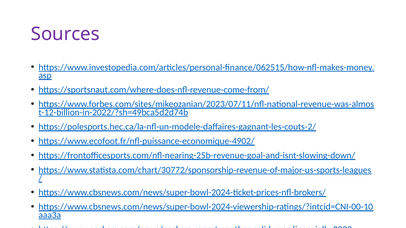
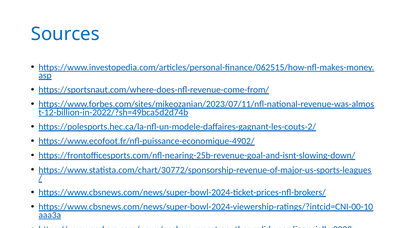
Sources colour: purple -> blue (65, 34)
